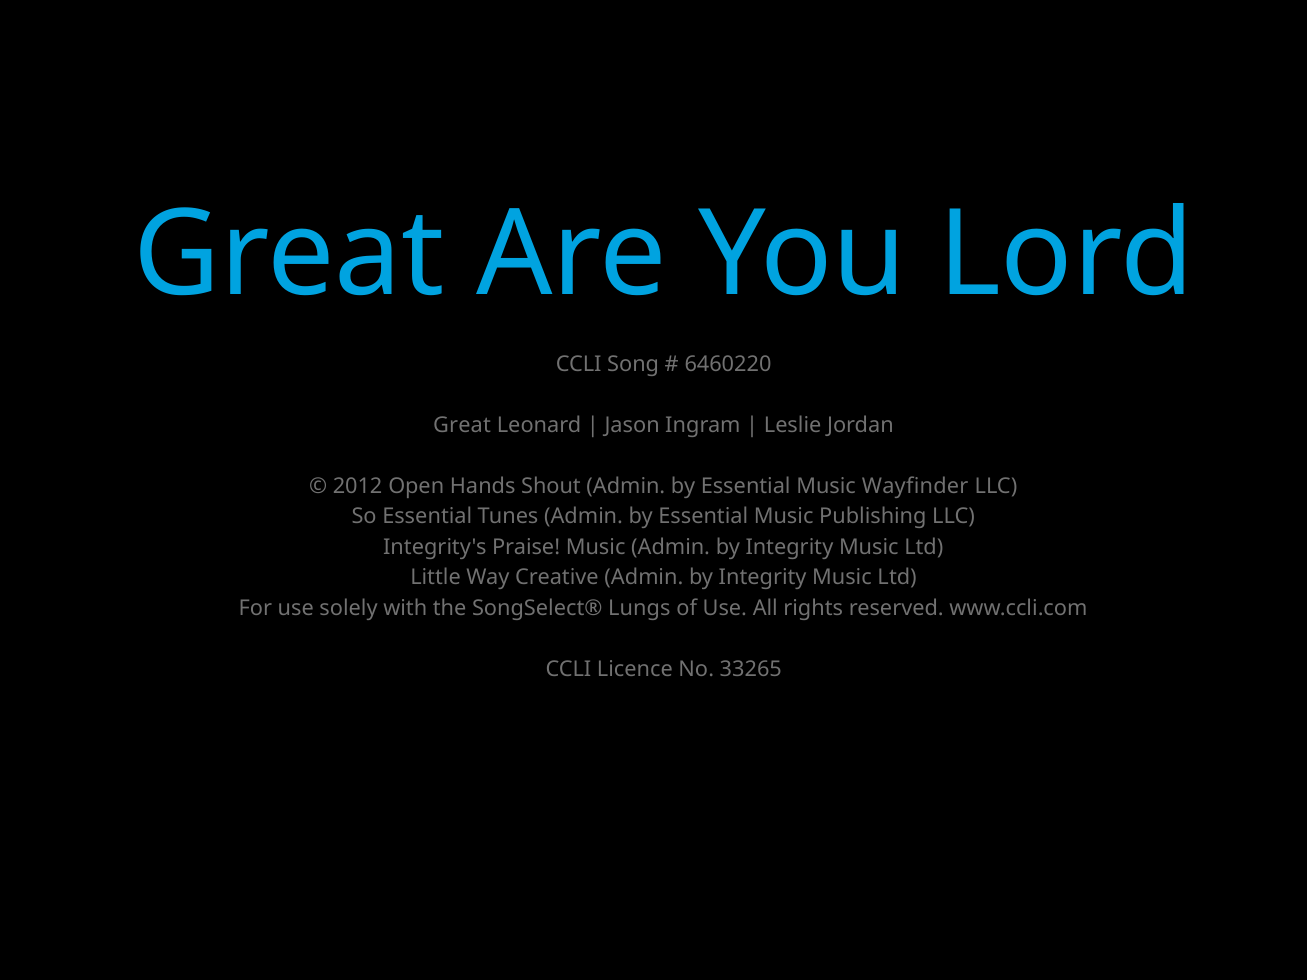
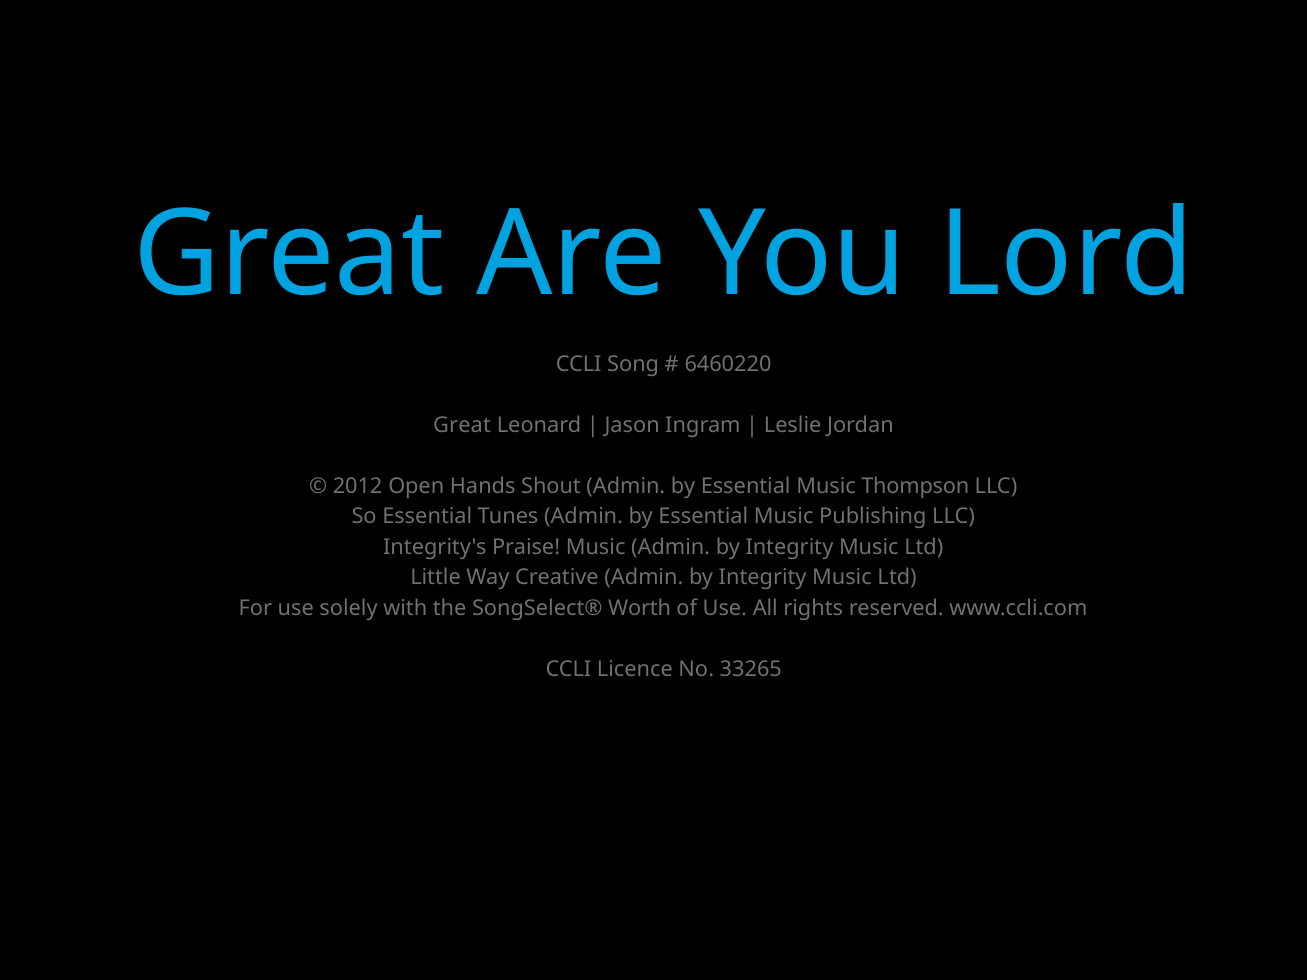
Wayfinder: Wayfinder -> Thompson (915, 486)
Lungs: Lungs -> Worth (640, 608)
